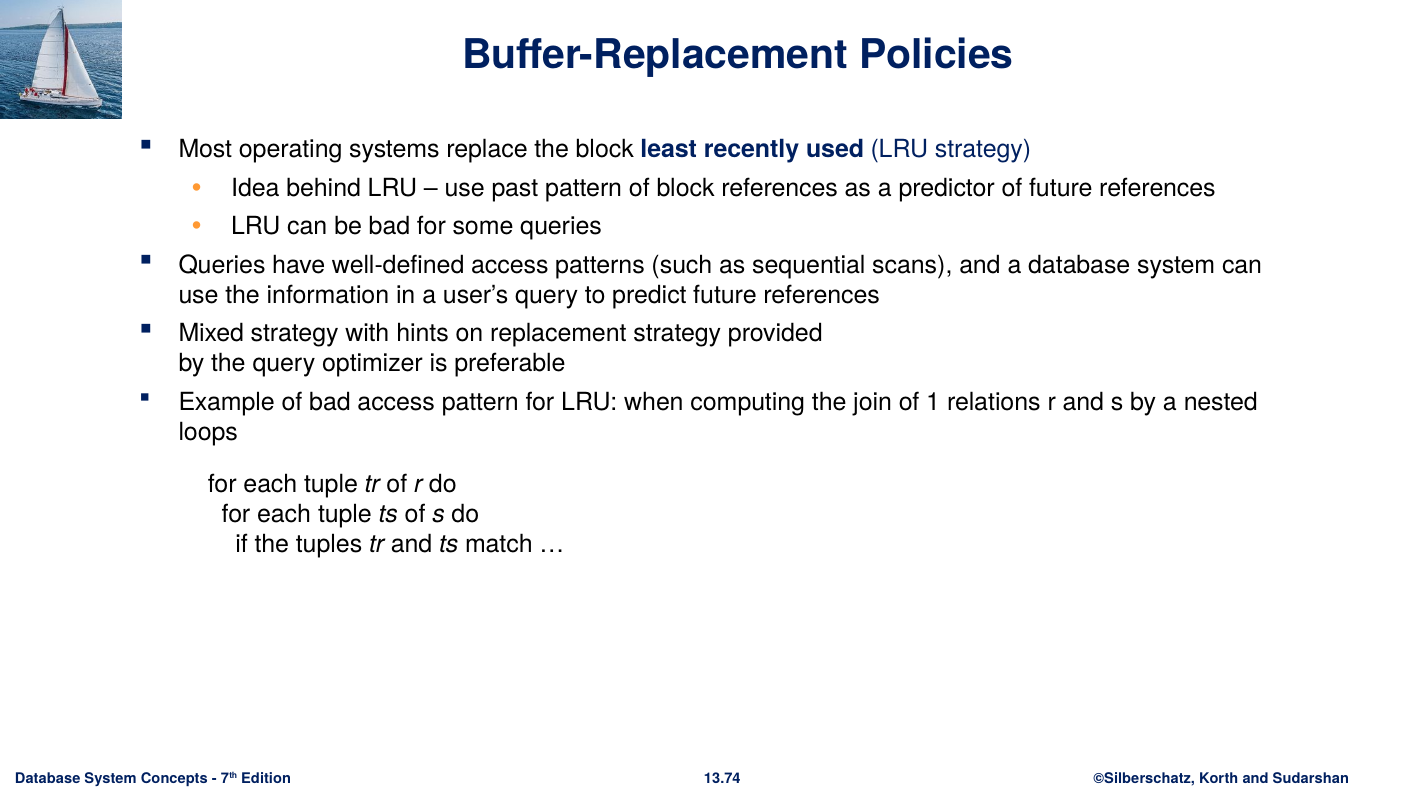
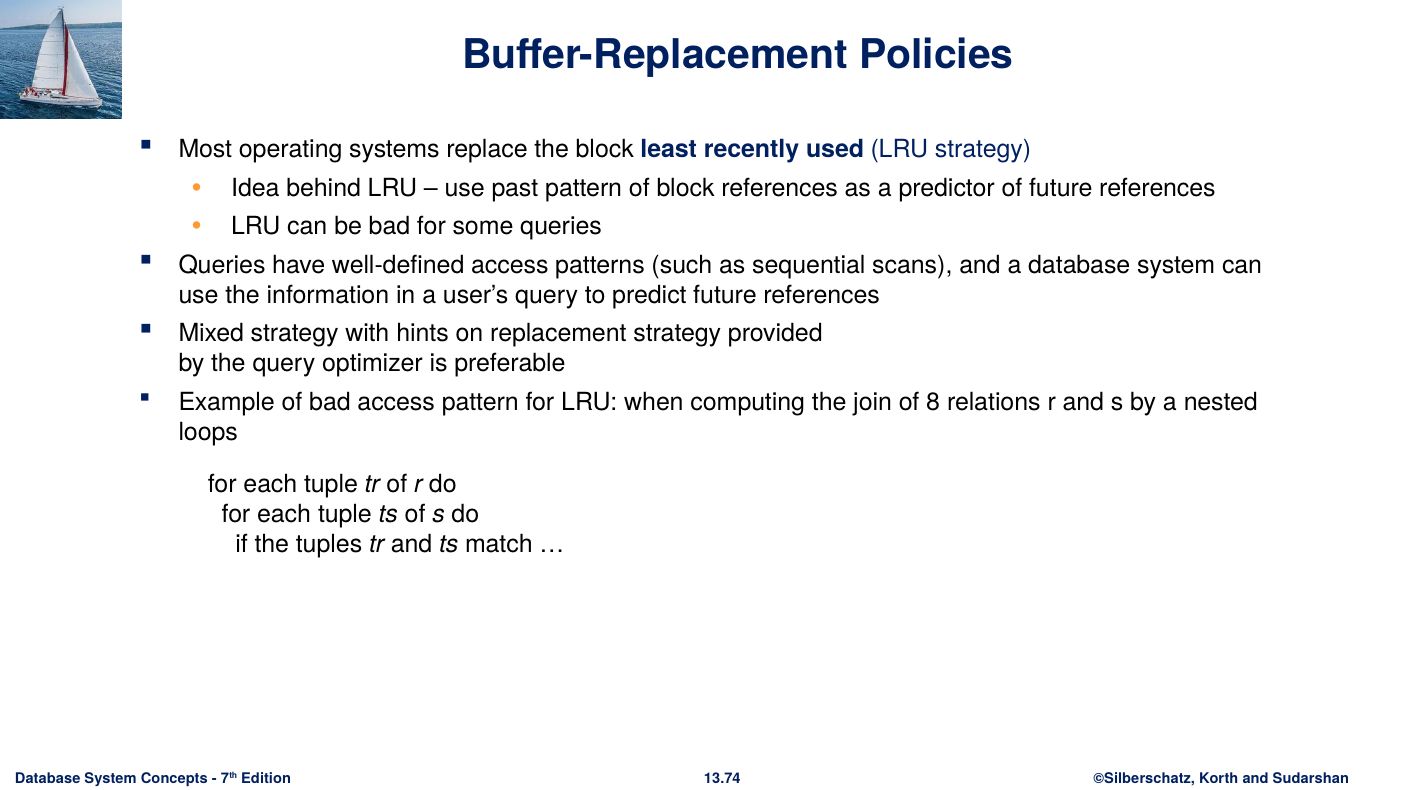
1: 1 -> 8 (933, 402)
